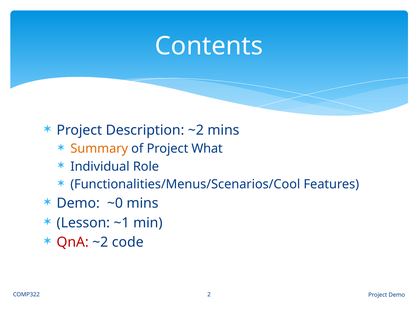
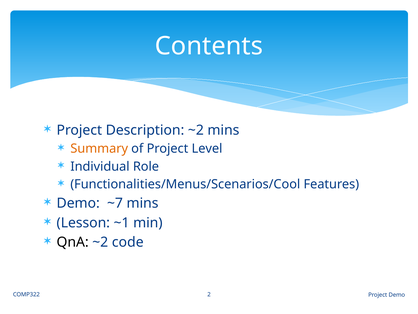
What: What -> Level (207, 148)
~0: ~0 -> ~7 (115, 203)
QnA colour: red -> black (73, 242)
